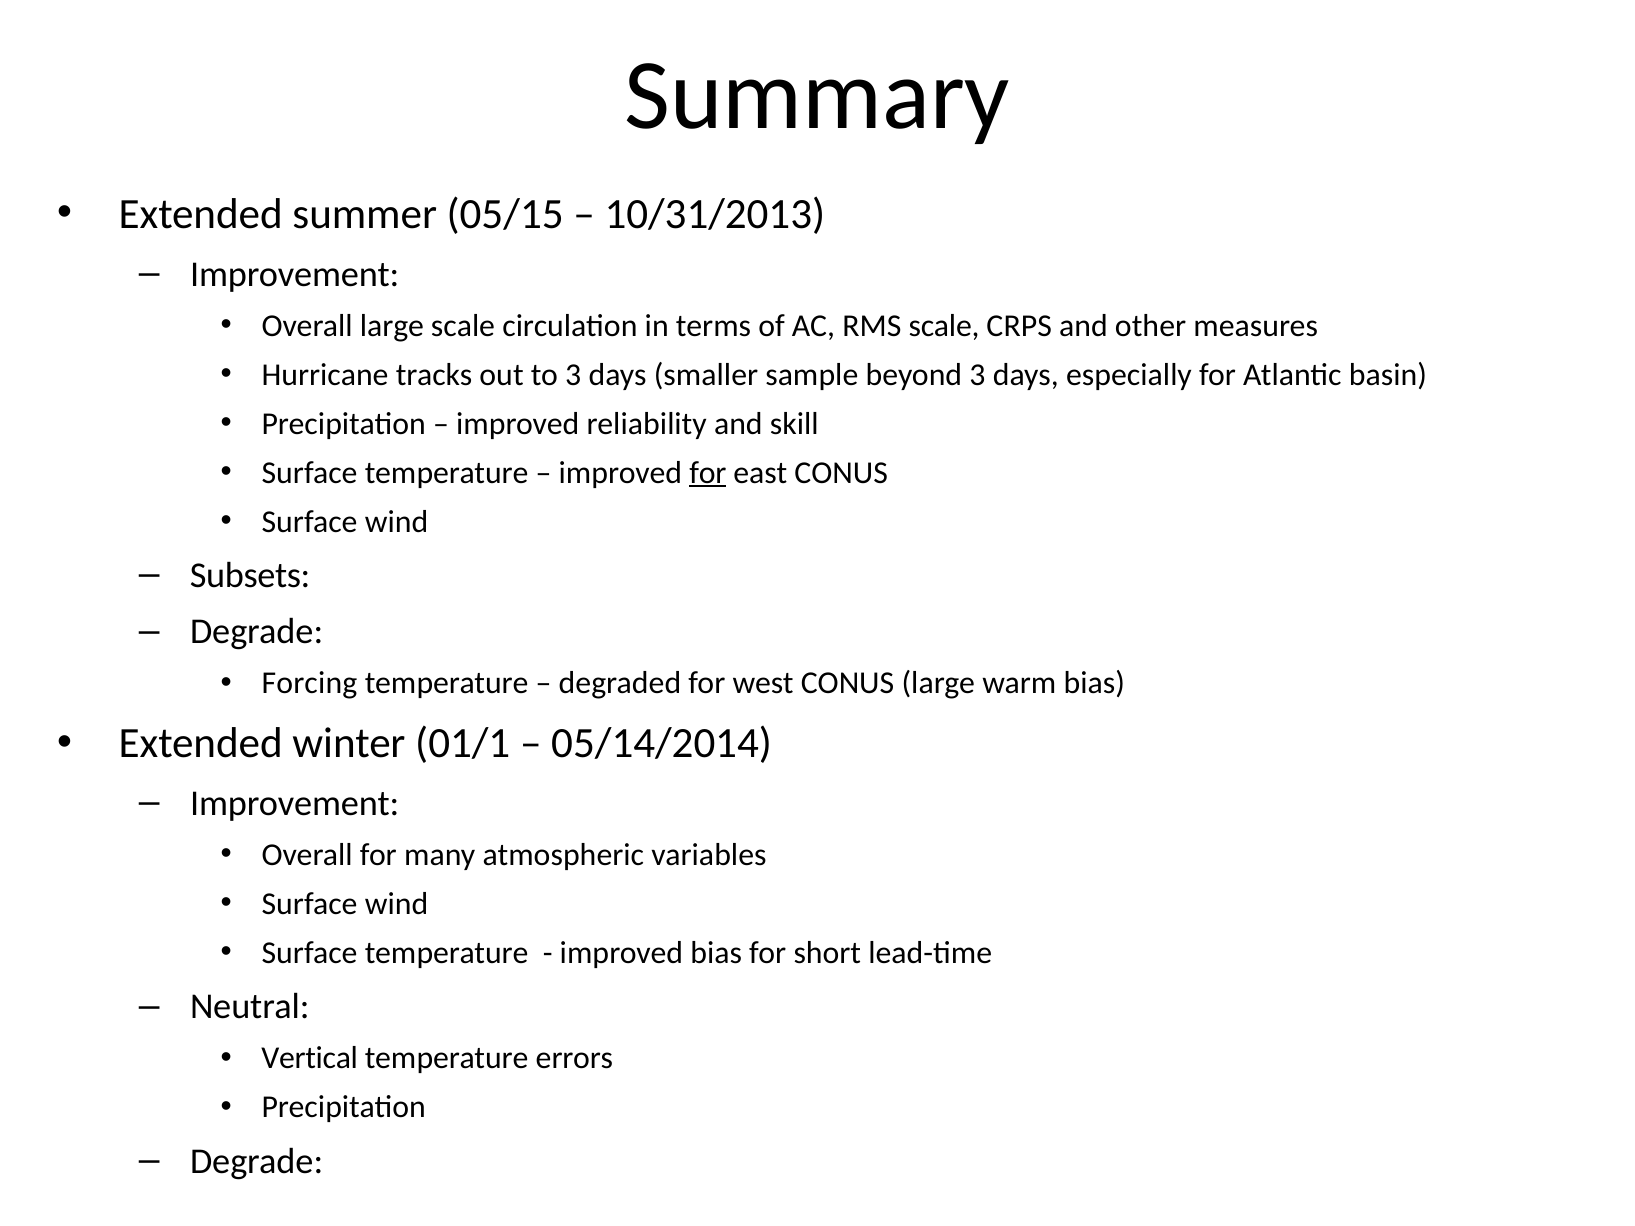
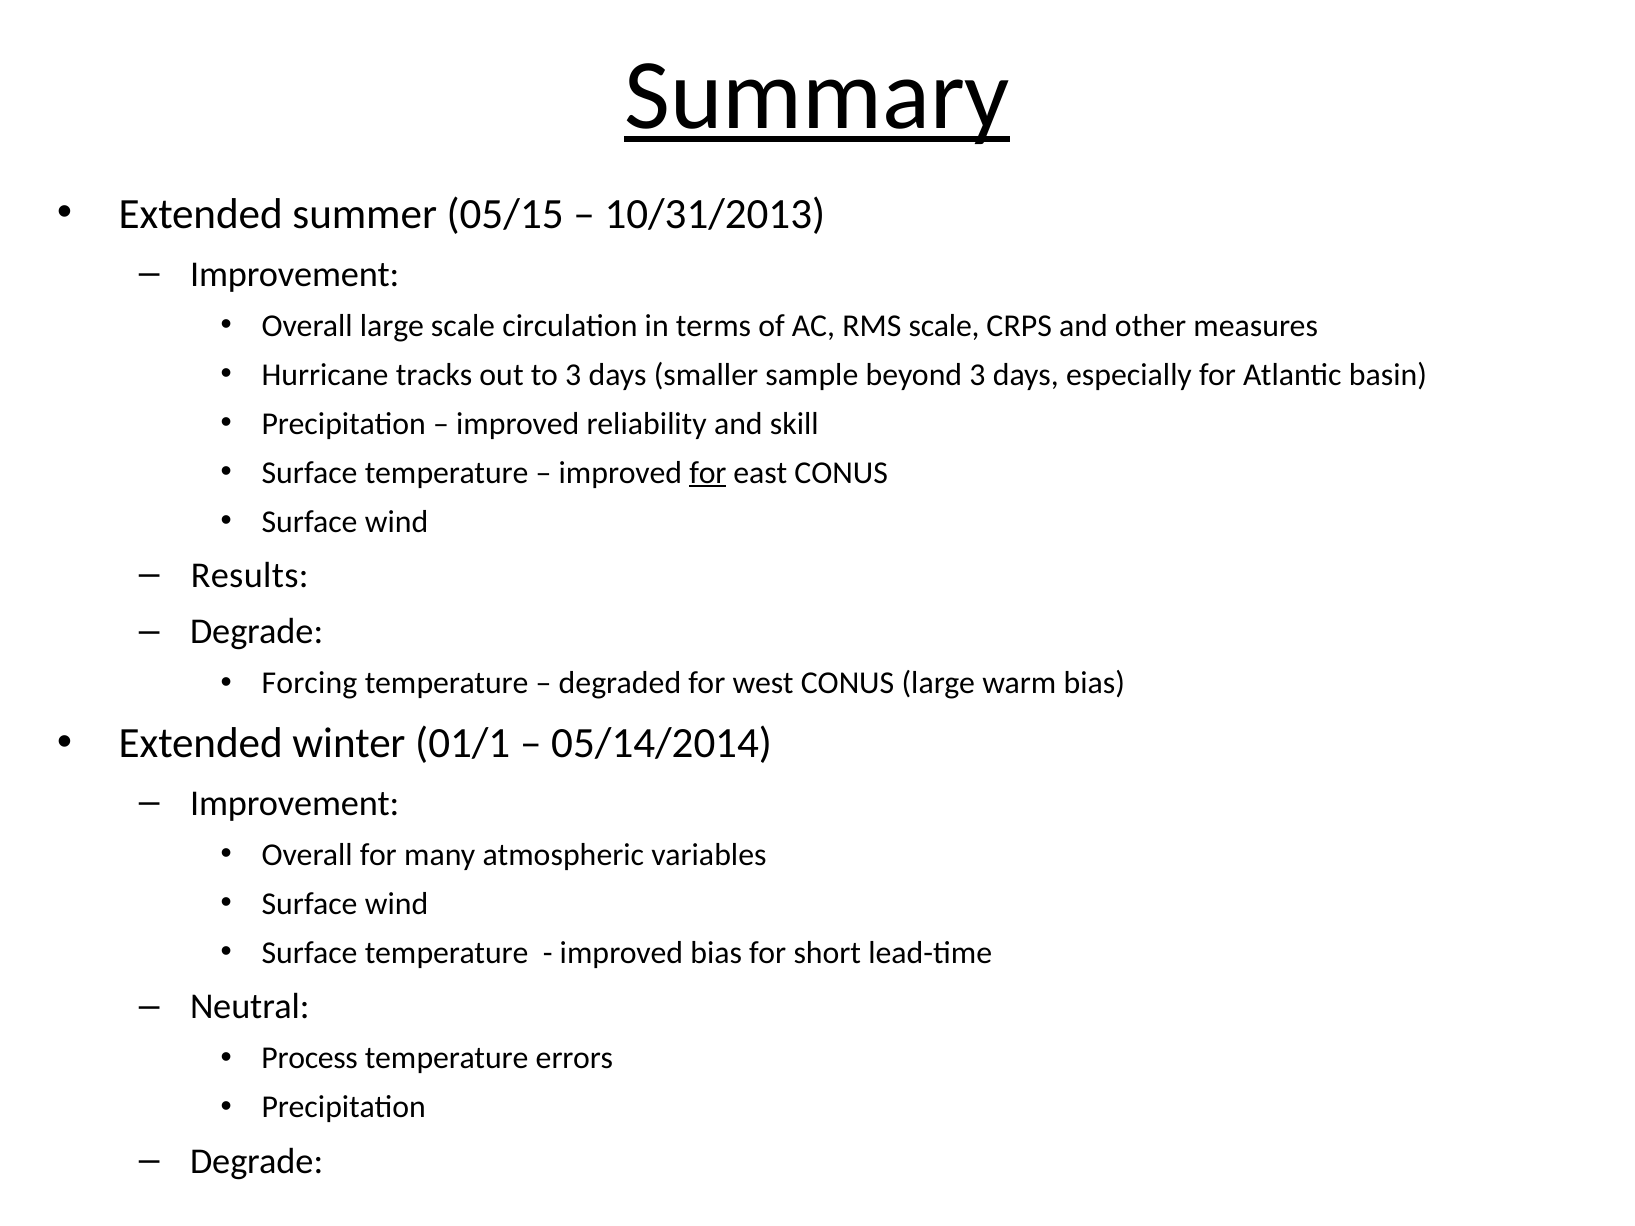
Summary underline: none -> present (817, 96)
Subsets: Subsets -> Results (250, 576)
Vertical: Vertical -> Process (310, 1059)
